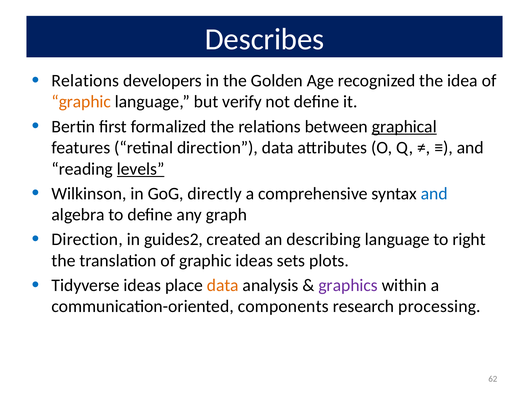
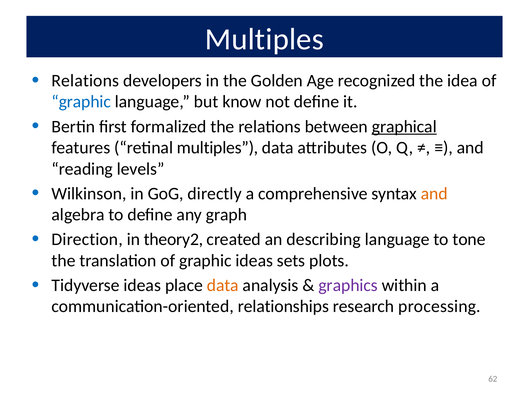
Describes: Describes -> Multiples (264, 39)
graphic colour: orange -> blue (81, 102)
verify: verify -> know (242, 102)
retinal direction: direction -> multiples (218, 148)
levels underline: present -> none (141, 169)
and colour: blue -> orange (434, 193)
guides2: guides2 -> theory2 (173, 239)
right: right -> tone (469, 239)
components: components -> relationships (283, 306)
